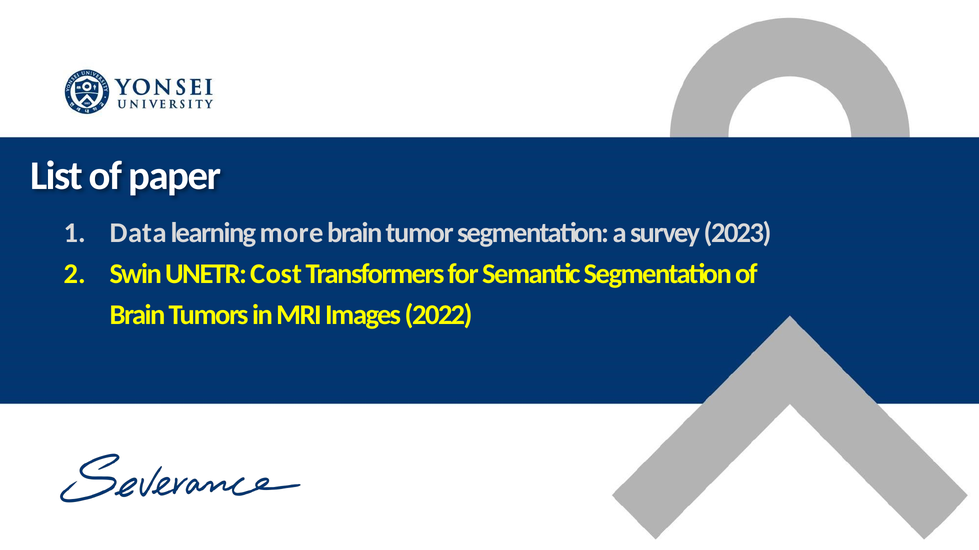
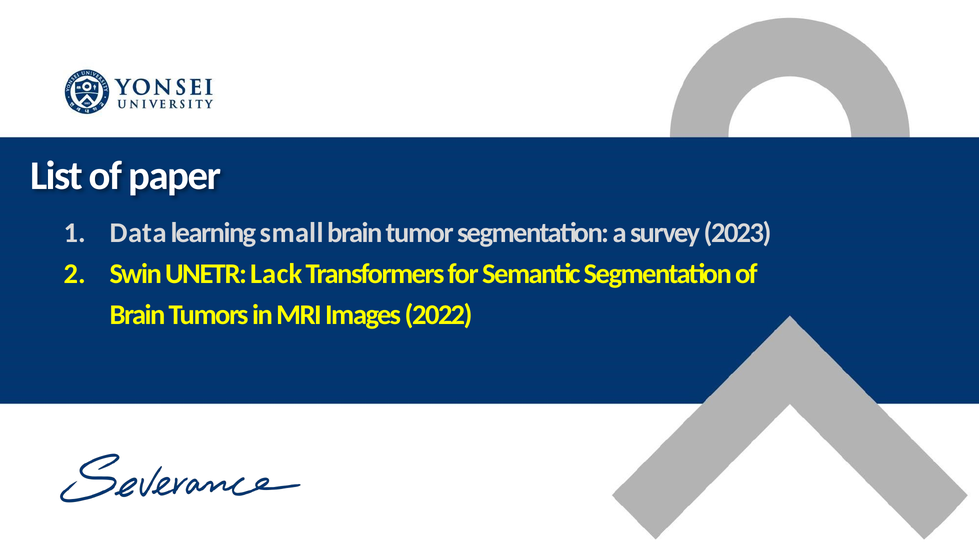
more: more -> small (292, 233)
Cost: Cost -> Lack (276, 274)
